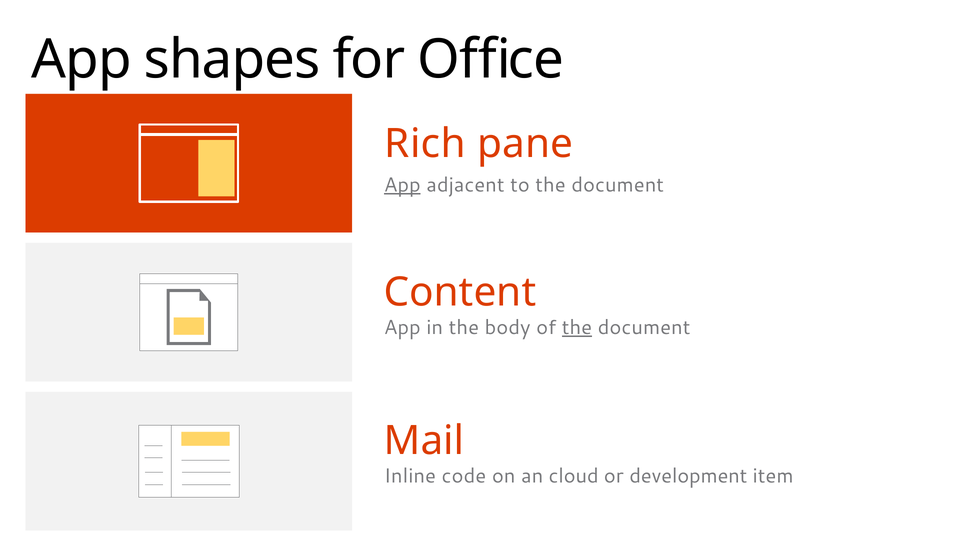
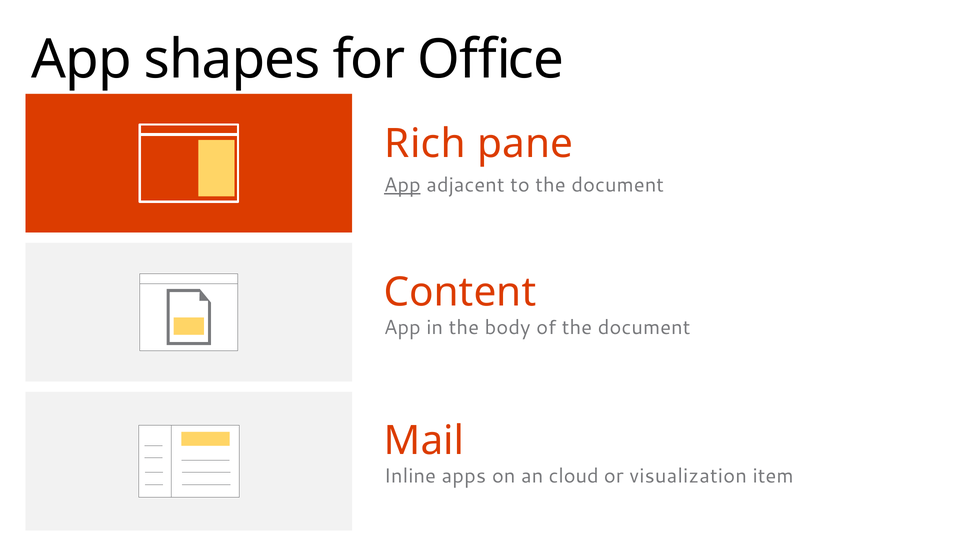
the underline: present -> none (577, 327)
code: code -> apps (464, 476)
development: development -> visualization (688, 476)
